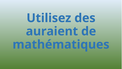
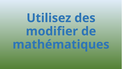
auraient: auraient -> modifier (52, 31)
